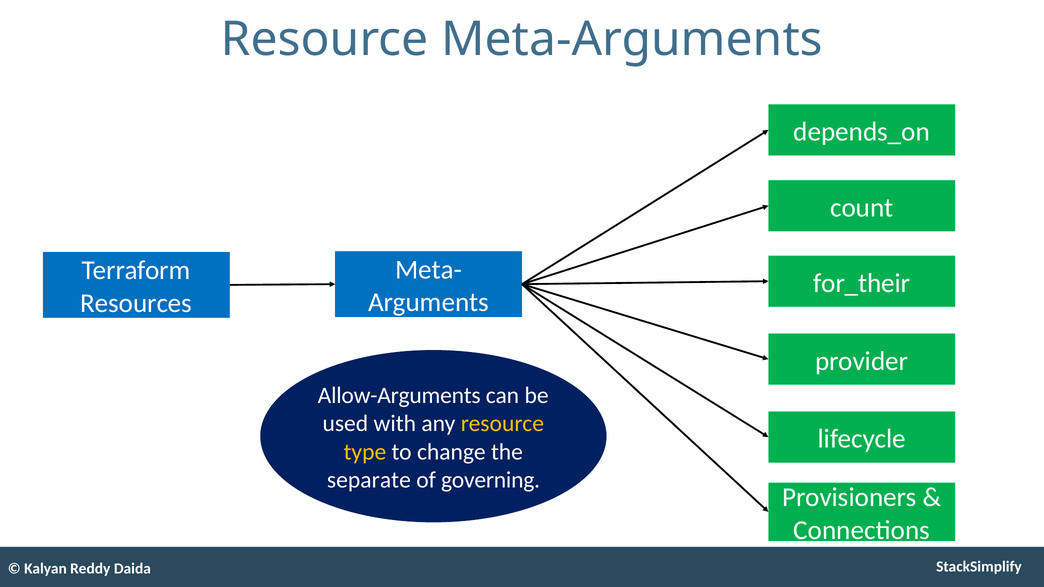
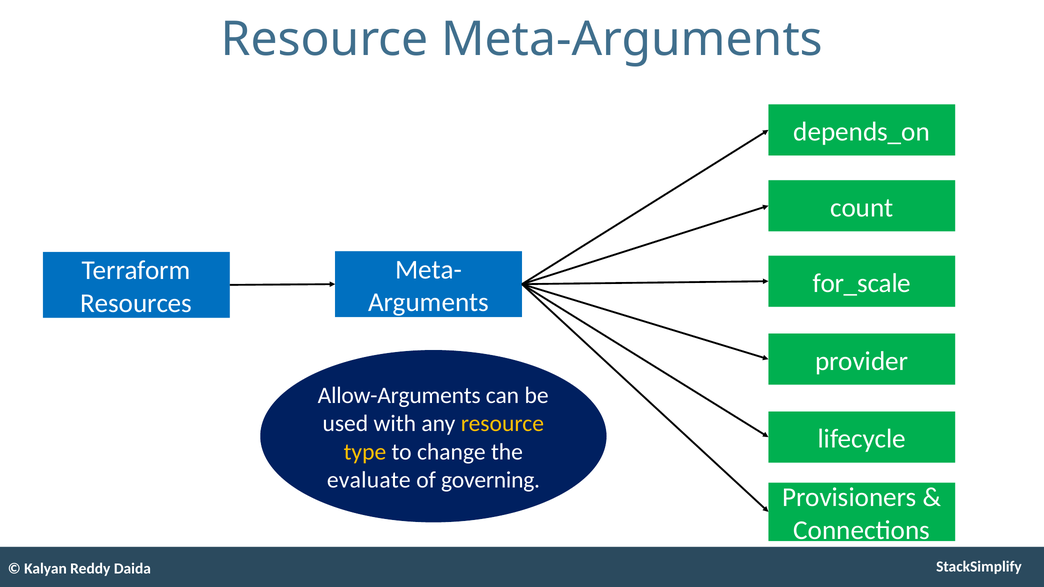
for_their: for_their -> for_scale (862, 283)
separate: separate -> evaluate (369, 480)
